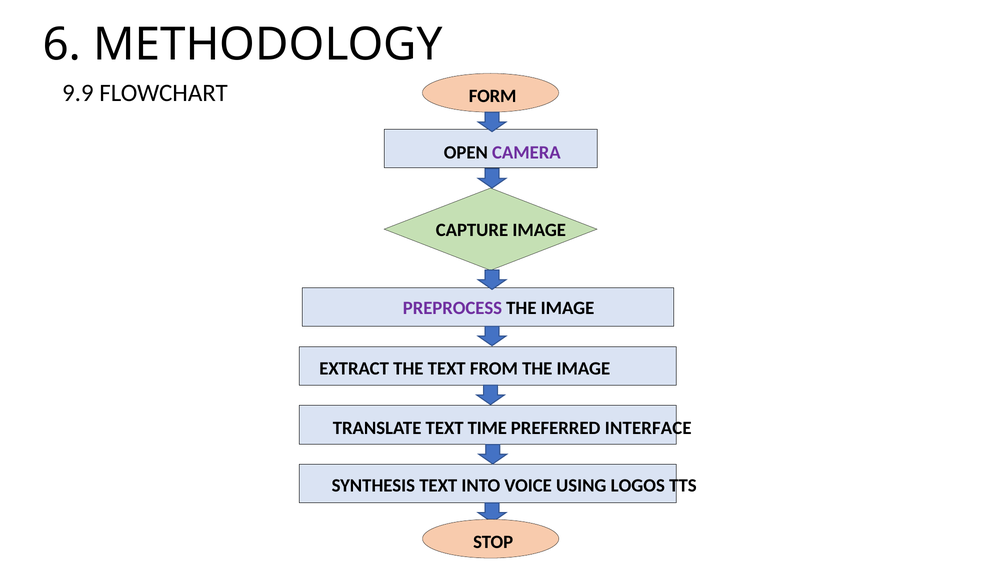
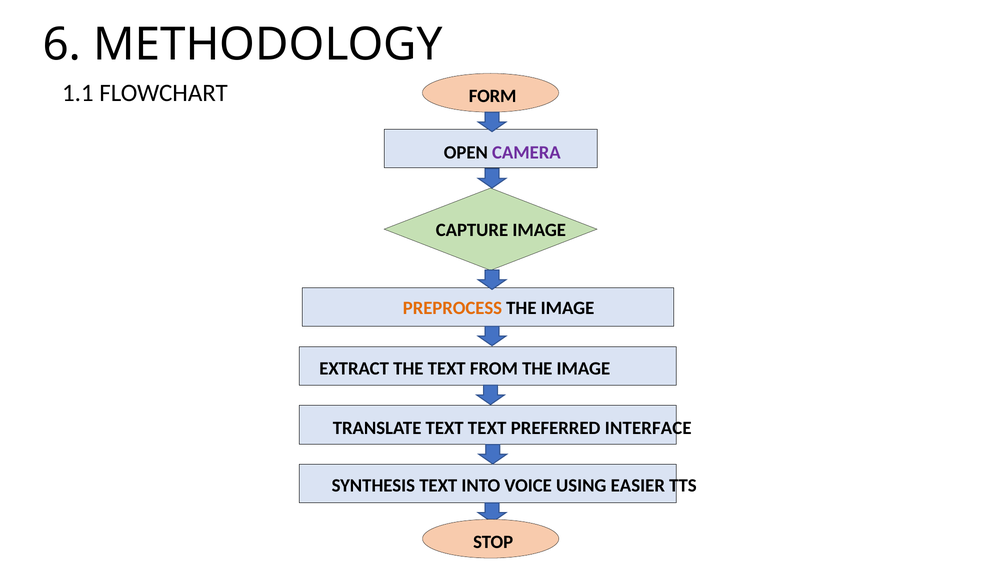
9.9: 9.9 -> 1.1 (78, 93)
PREPROCESS colour: purple -> orange (452, 308)
TEXT TIME: TIME -> TEXT (487, 428)
LOGOS: LOGOS -> EASIER (638, 485)
